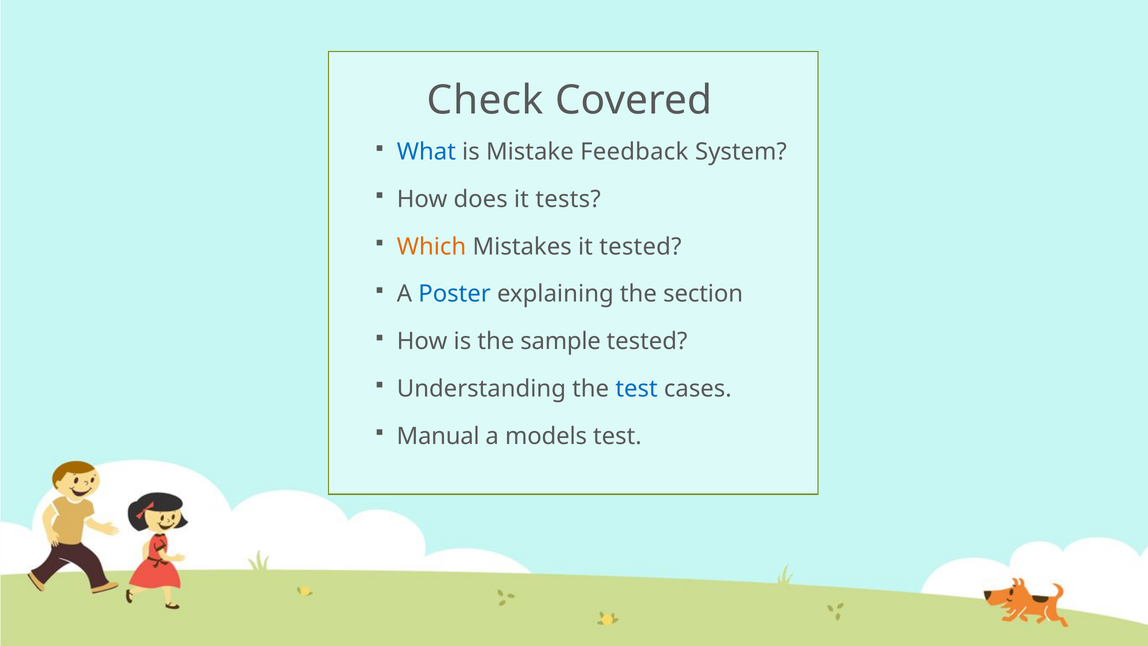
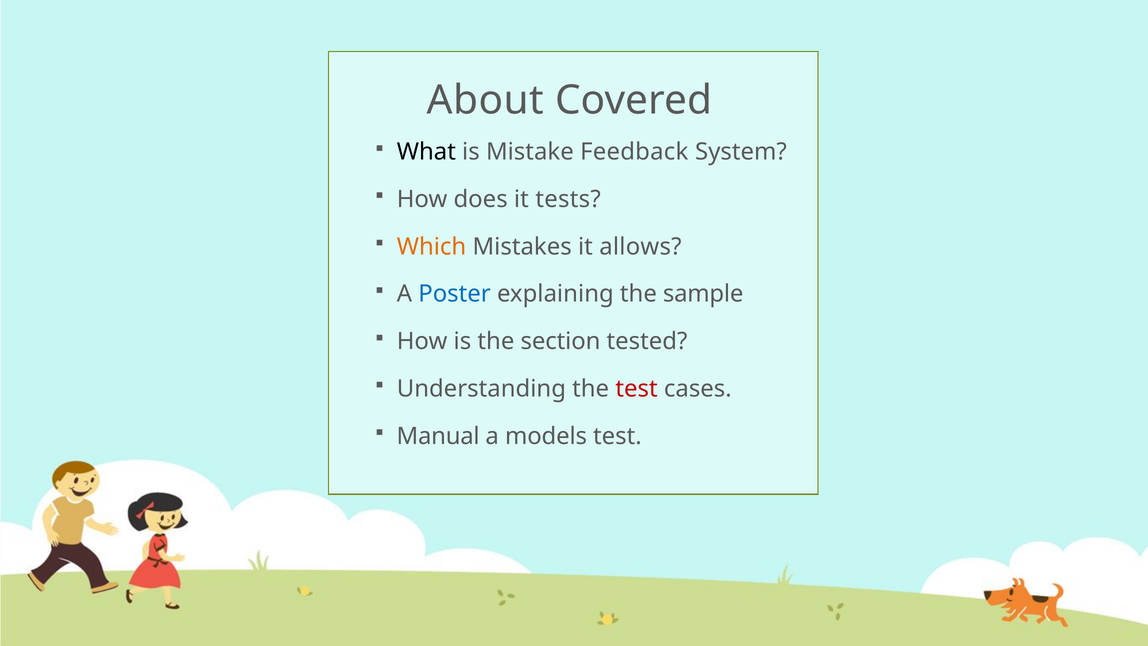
Check: Check -> About (485, 100)
What colour: blue -> black (426, 152)
it tested: tested -> allows (640, 247)
section: section -> sample (703, 294)
sample: sample -> section (561, 341)
test colour: blue -> red (637, 389)
